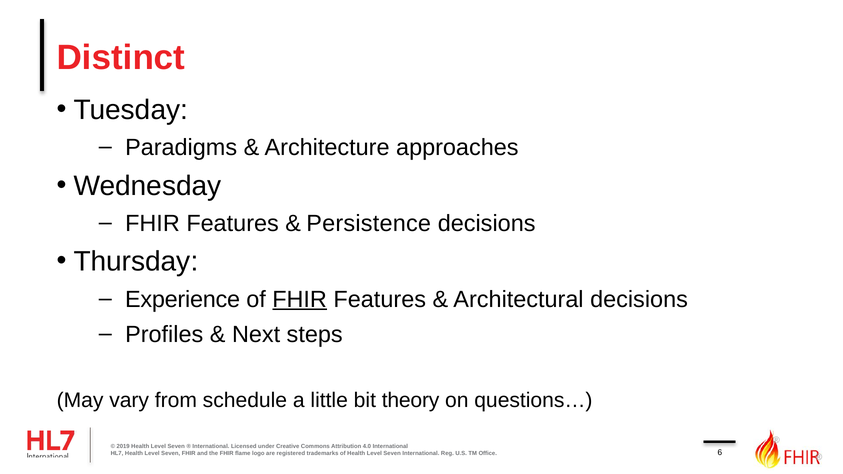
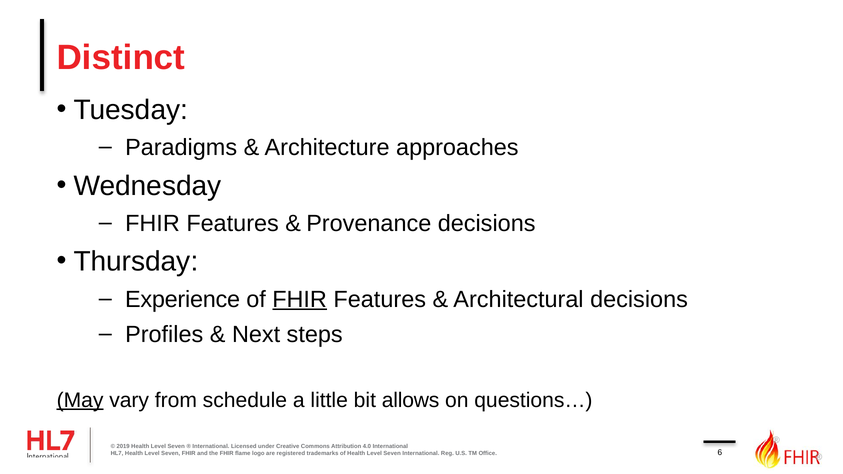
Persistence: Persistence -> Provenance (369, 224)
May underline: none -> present (80, 400)
theory: theory -> allows (411, 400)
